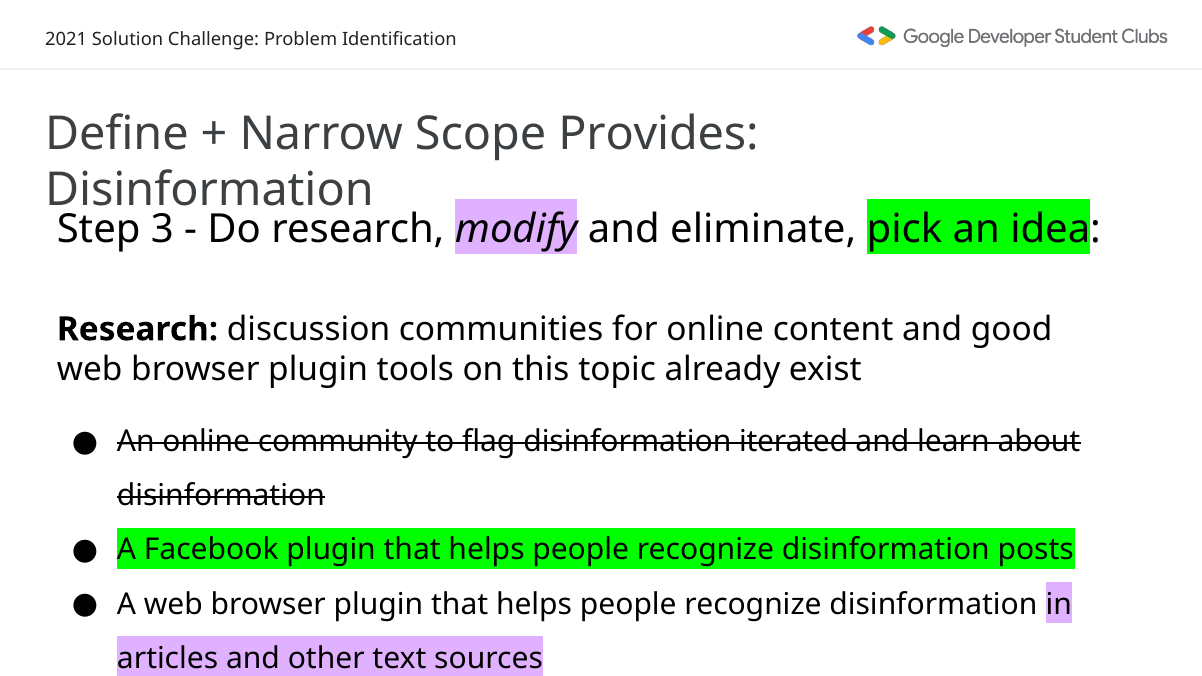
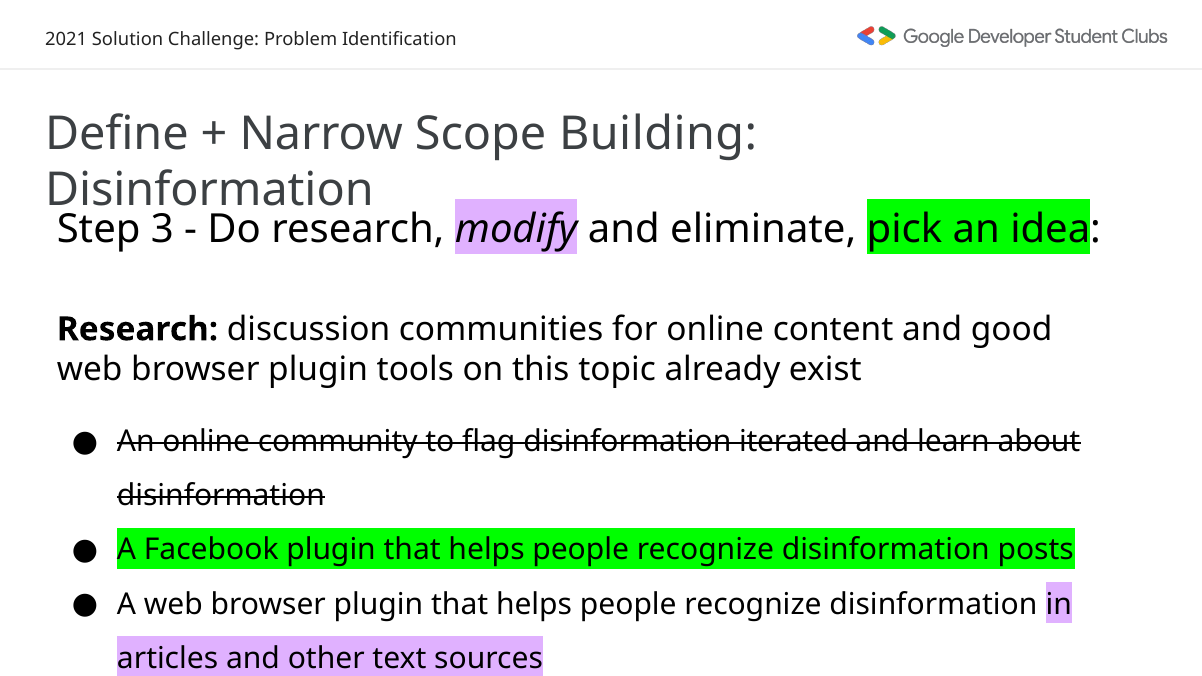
Provides: Provides -> Building (658, 134)
